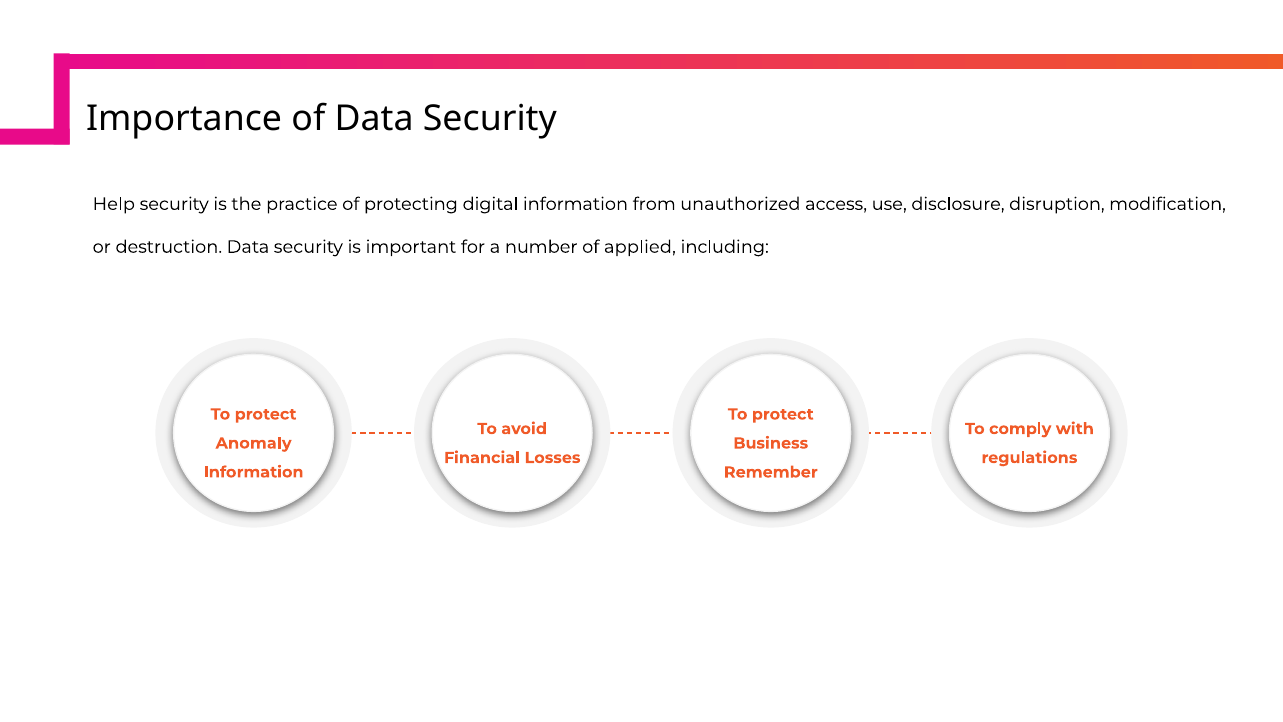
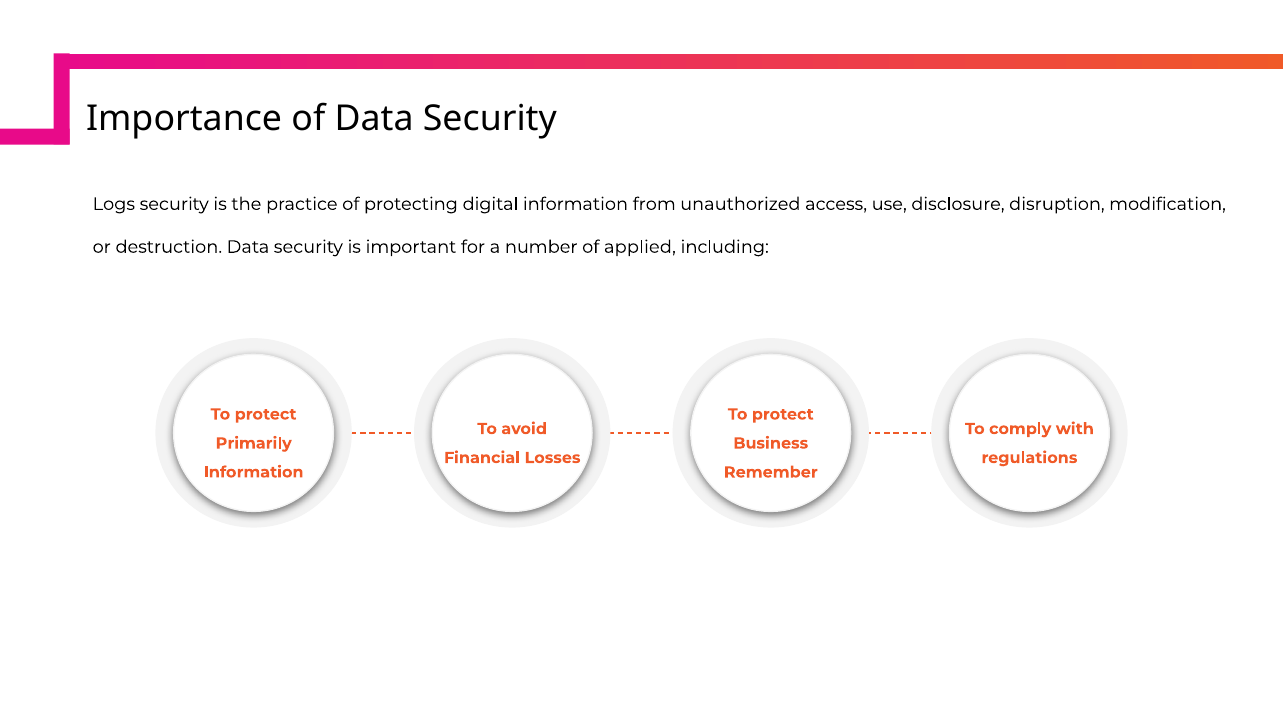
Help: Help -> Logs (114, 204)
Anomaly: Anomaly -> Primarily (254, 443)
